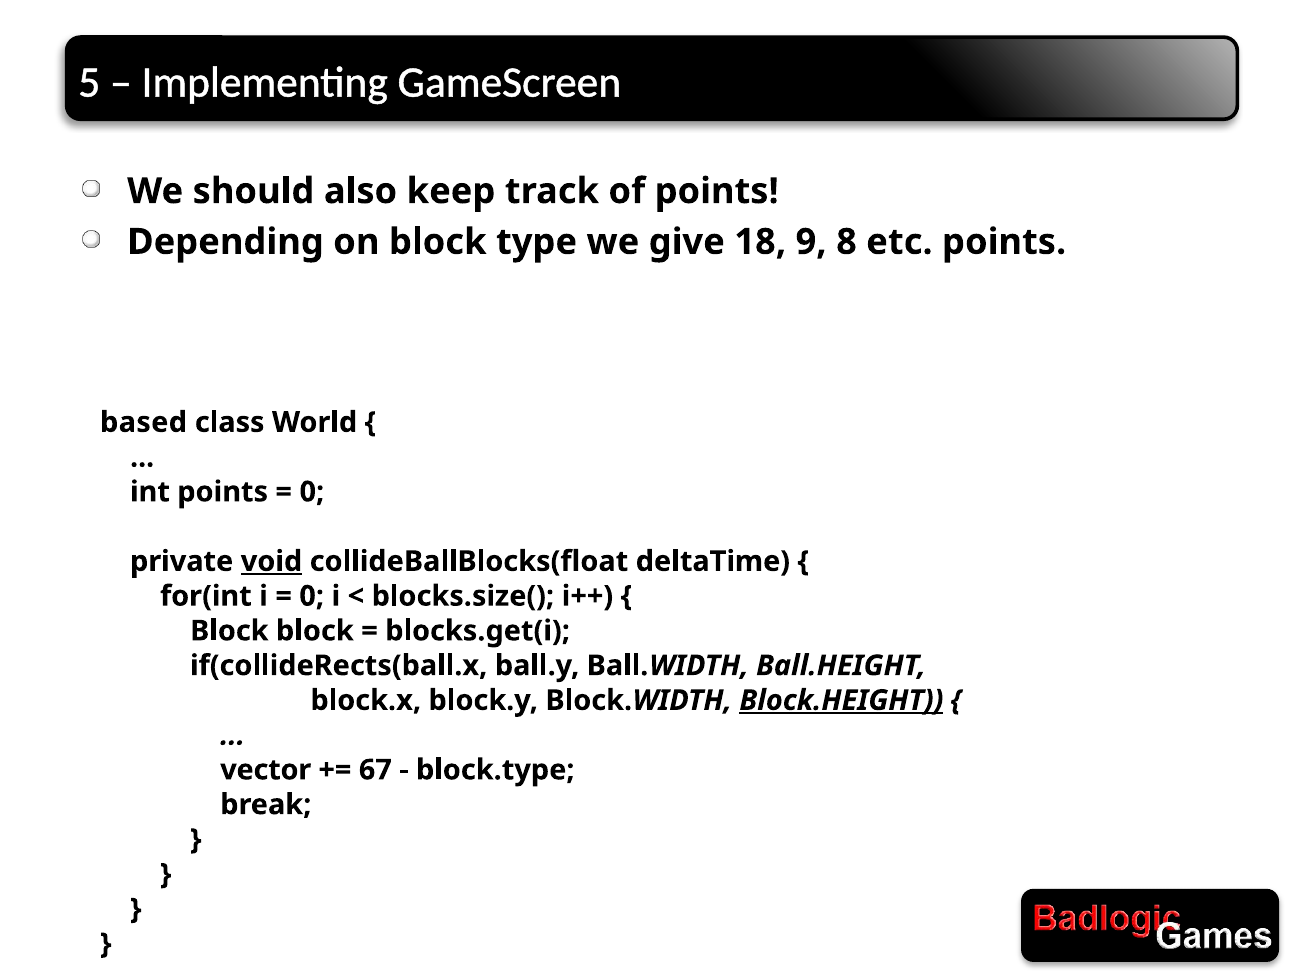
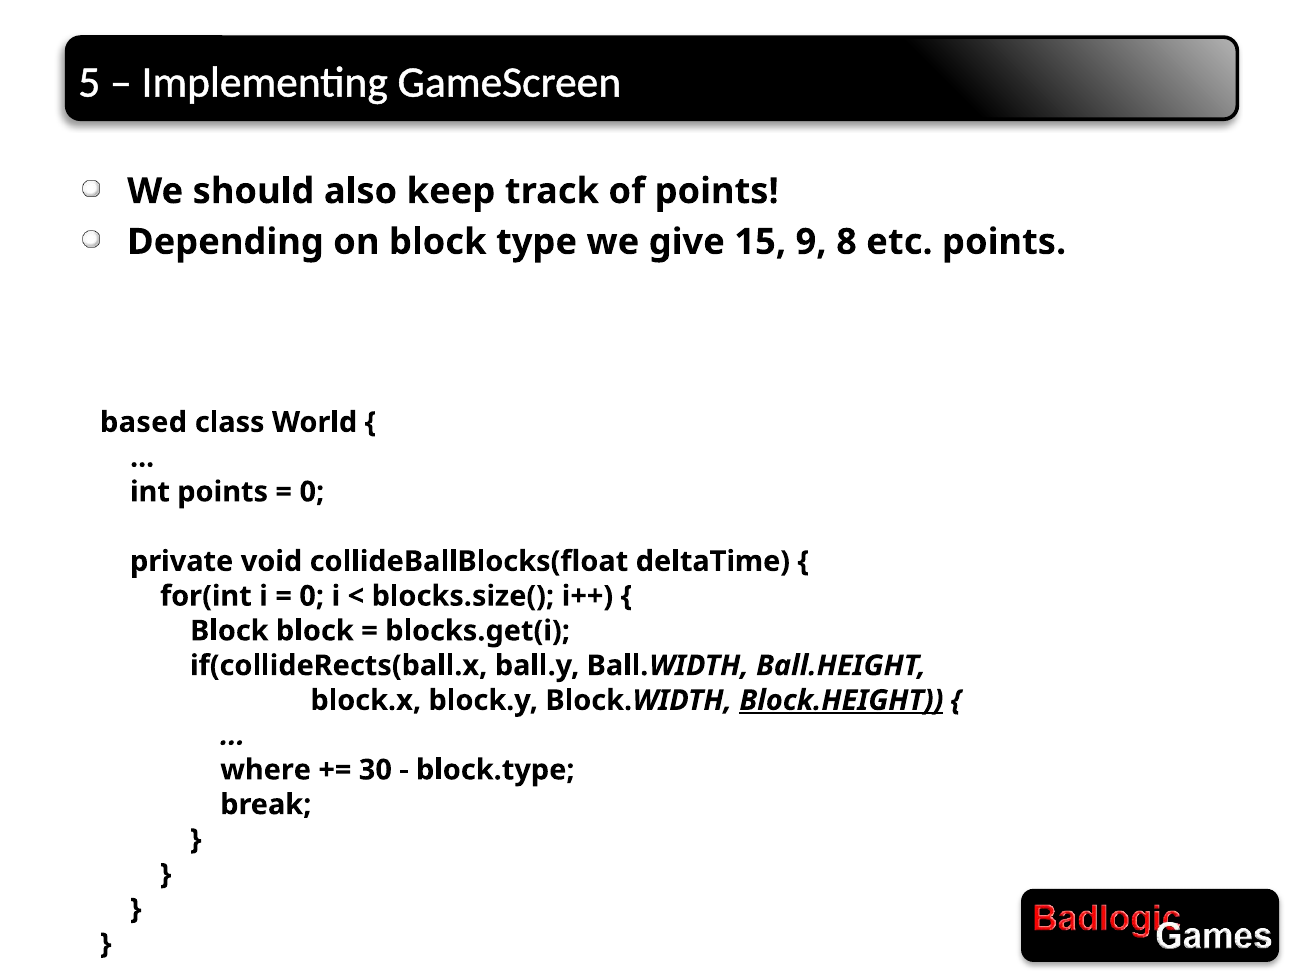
18: 18 -> 15 (760, 242)
void underline: present -> none (272, 561)
vector: vector -> where (266, 770)
67: 67 -> 30 (375, 770)
